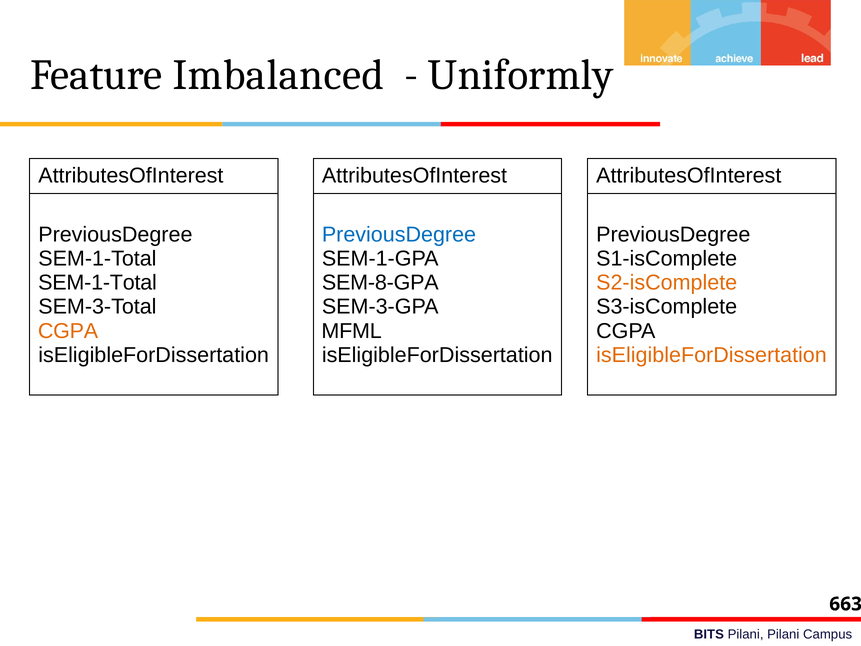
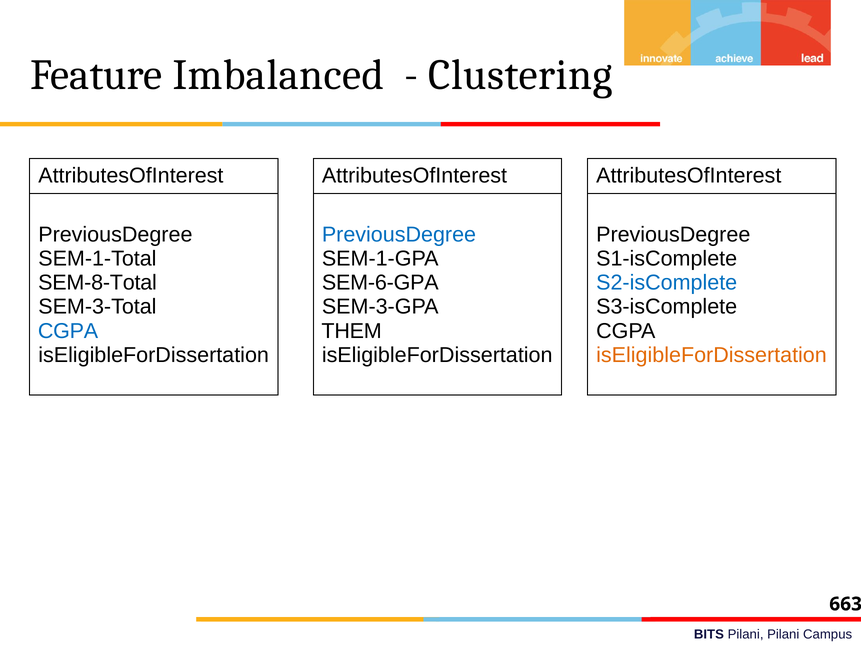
Uniformly: Uniformly -> Clustering (520, 75)
SEM-1-Total: SEM-1-Total -> SEM-8-Total (98, 283)
SEM-8-GPA: SEM-8-GPA -> SEM-6-GPA (380, 283)
S2-isComplete colour: orange -> blue (667, 283)
CGPA colour: orange -> blue (68, 331)
MFML: MFML -> THEM (352, 331)
